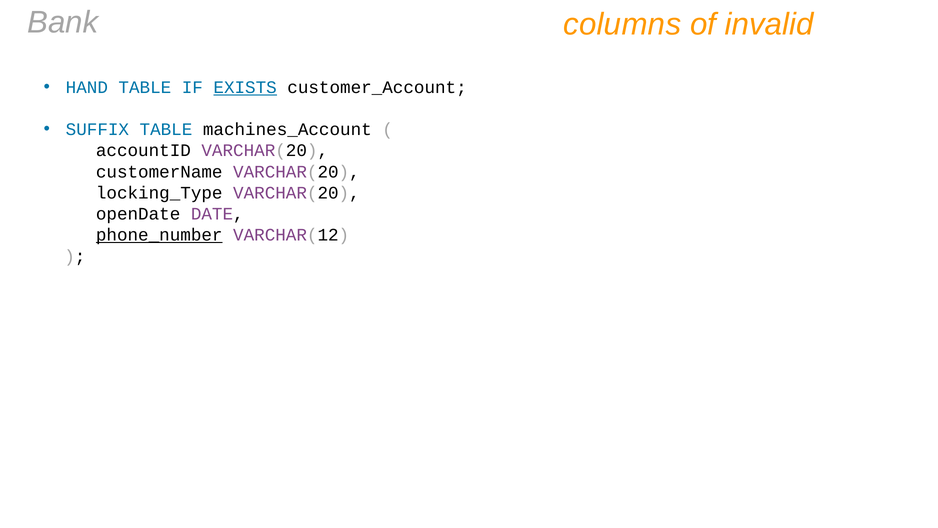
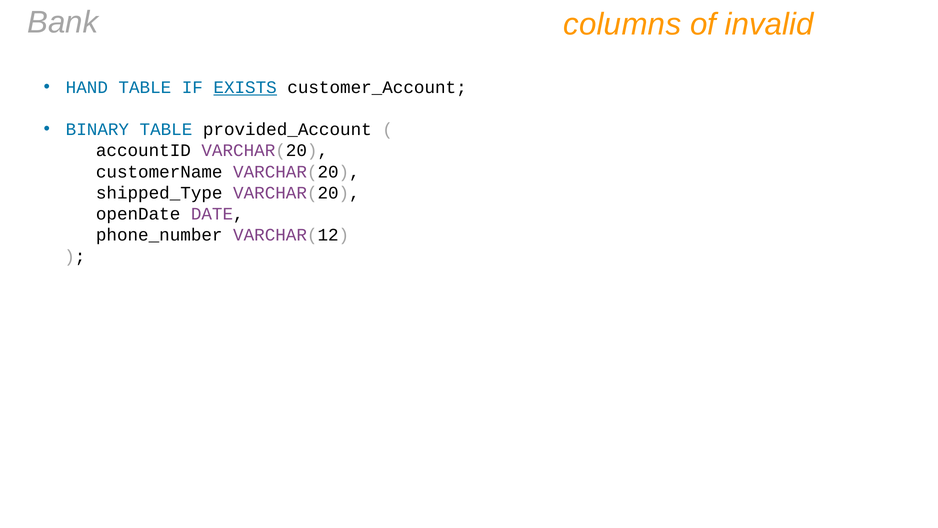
SUFFIX: SUFFIX -> BINARY (97, 129)
machines_Account: machines_Account -> provided_Account (287, 129)
locking_Type: locking_Type -> shipped_Type (159, 193)
phone_number underline: present -> none (159, 235)
